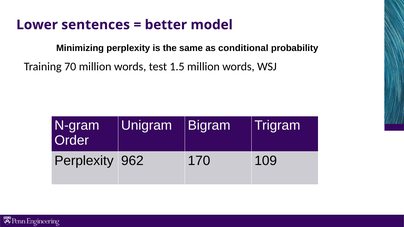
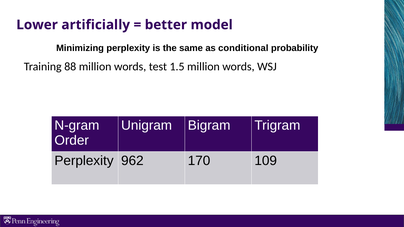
sentences: sentences -> artificially (96, 25)
70: 70 -> 88 (70, 67)
